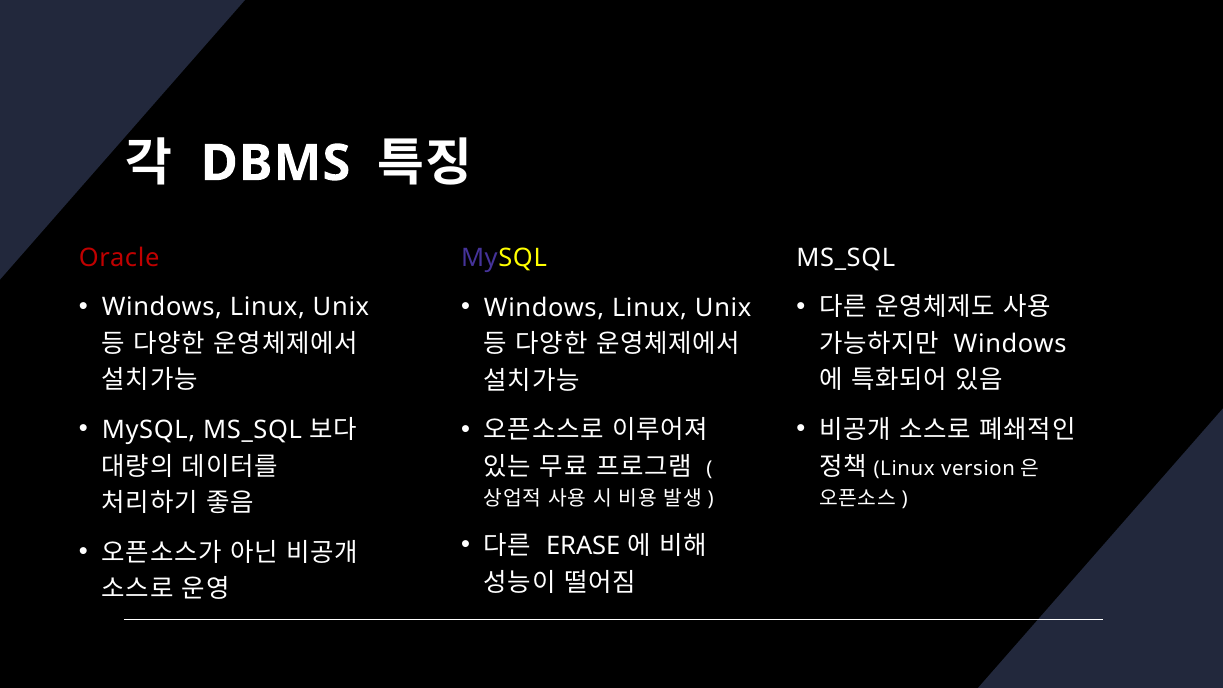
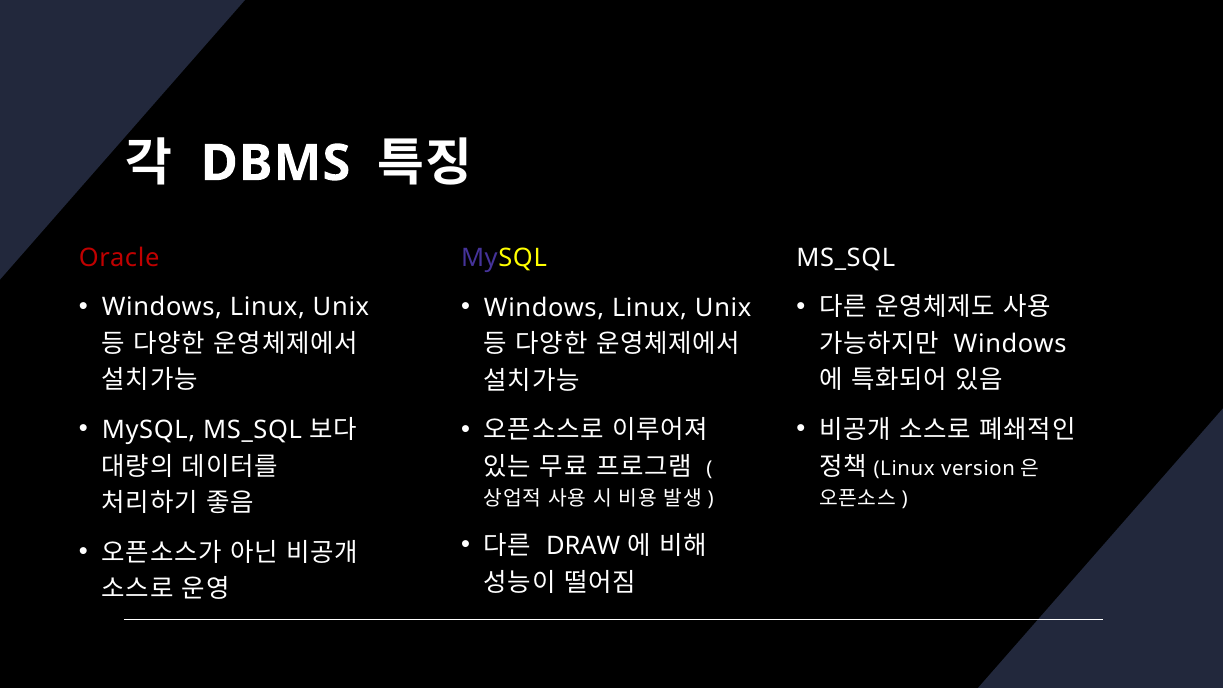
ERASE: ERASE -> DRAW (583, 546)
